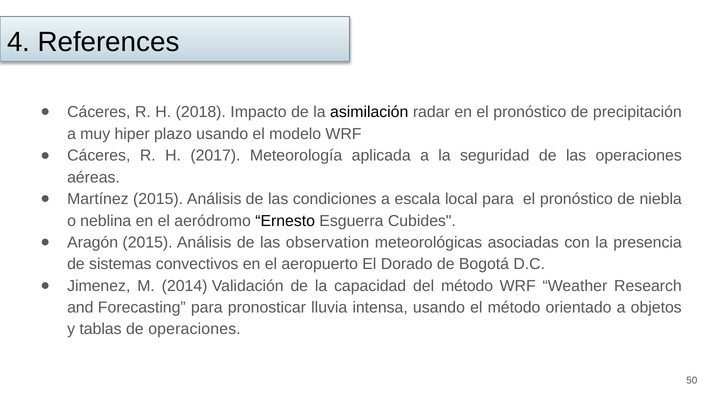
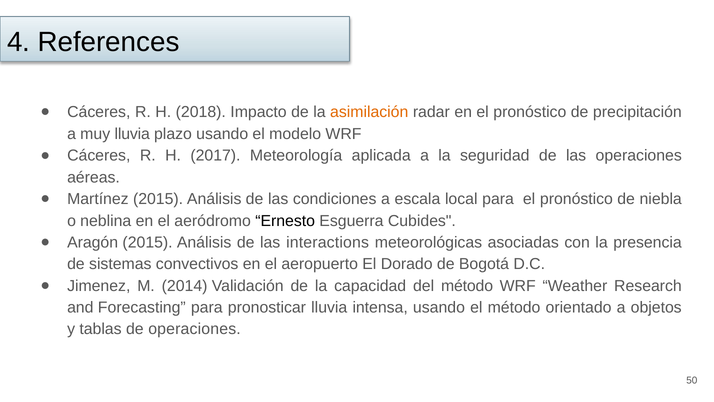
asimilación colour: black -> orange (369, 112)
muy hiper: hiper -> lluvia (132, 134)
observation: observation -> interactions (328, 242)
